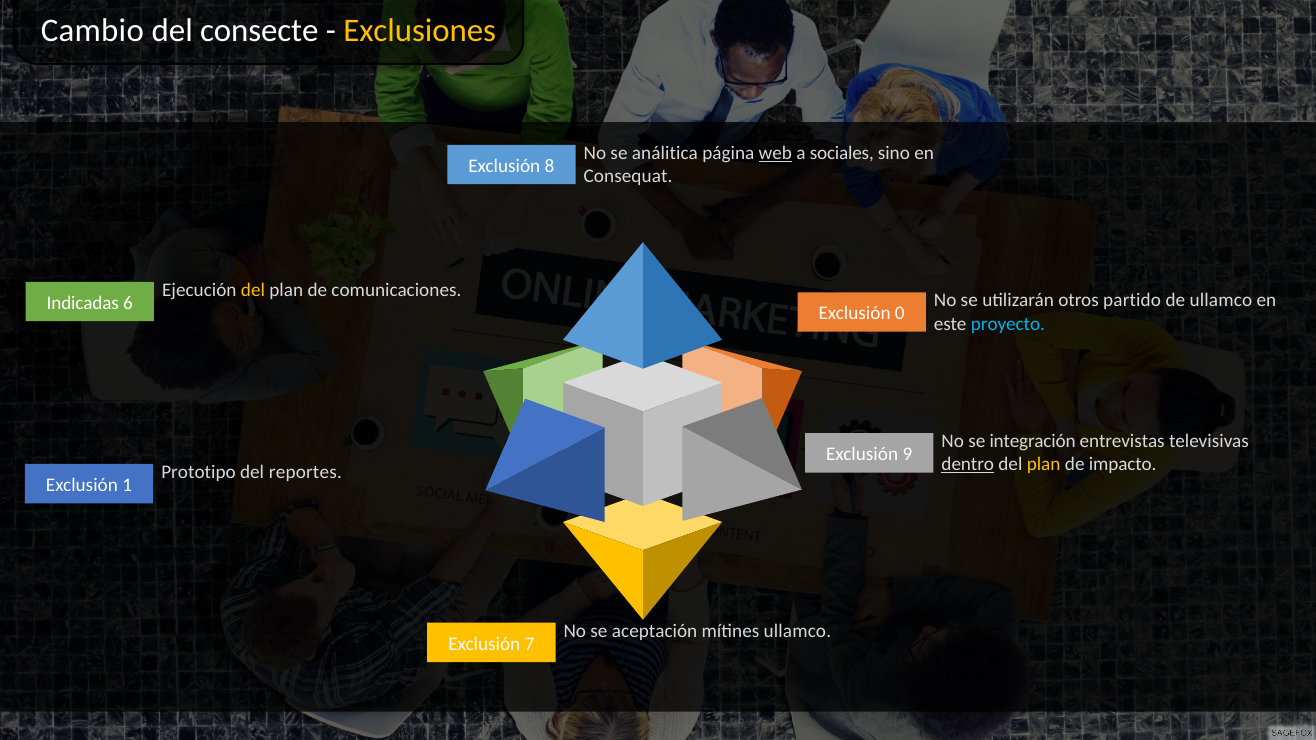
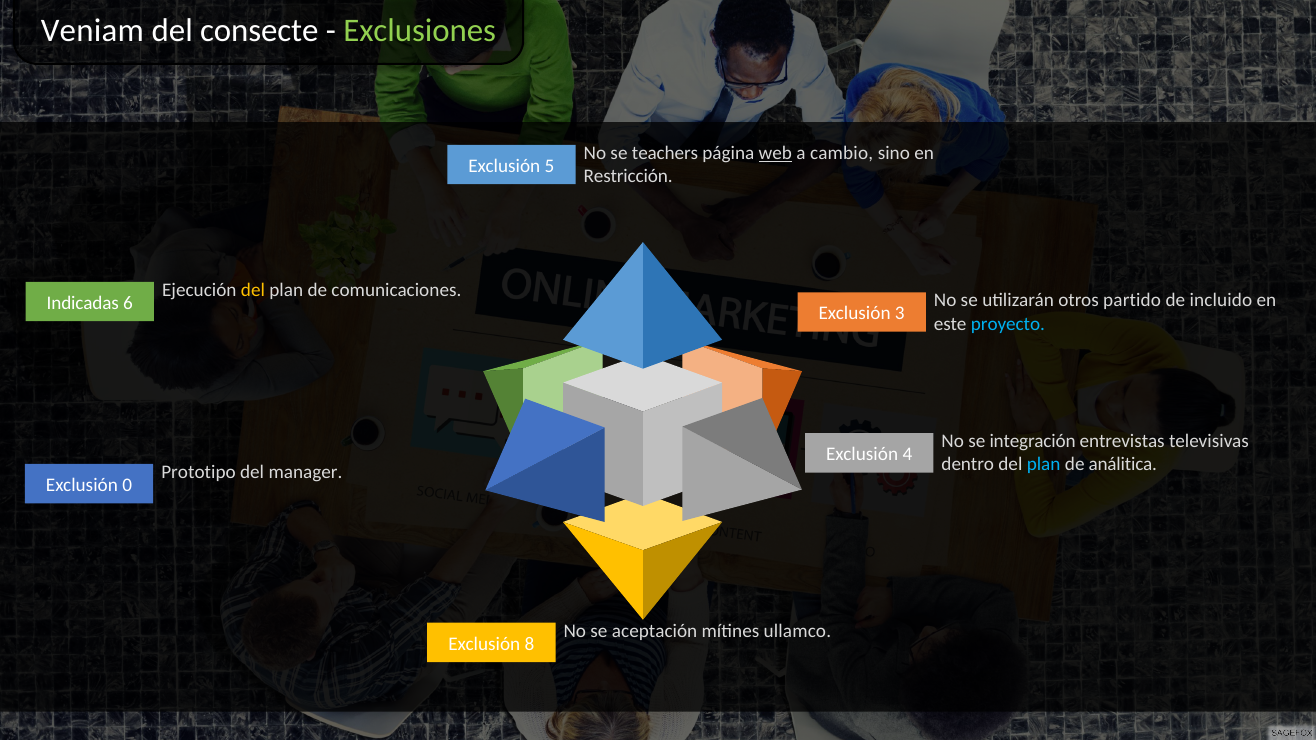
Cambio: Cambio -> Veniam (92, 31)
Exclusiones colour: yellow -> light green (420, 31)
análitica: análitica -> teachers (665, 153)
sociales: sociales -> cambio (842, 153)
8: 8 -> 5 (550, 166)
Consequat: Consequat -> Restricción (628, 176)
de ullamco: ullamco -> incluido (1221, 301)
0: 0 -> 3 (900, 313)
9: 9 -> 4 (907, 454)
dentro underline: present -> none (968, 465)
plan colour: yellow -> light blue (1044, 465)
impacto: impacto -> análitica (1123, 465)
reportes: reportes -> manager (305, 473)
1: 1 -> 0 (127, 485)
7: 7 -> 8 (530, 644)
